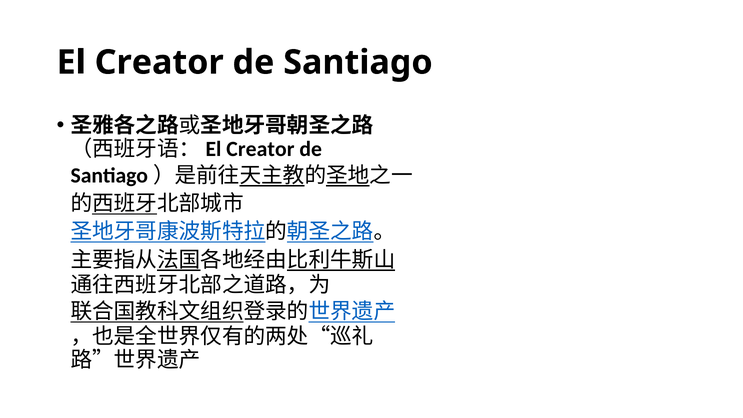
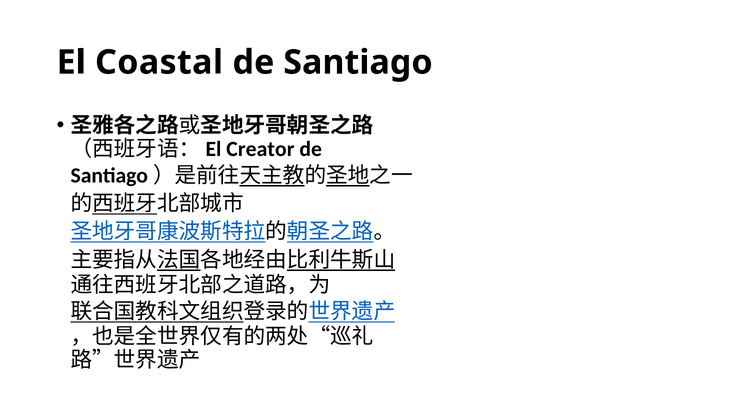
El Creator: Creator -> Coastal (159, 62)
